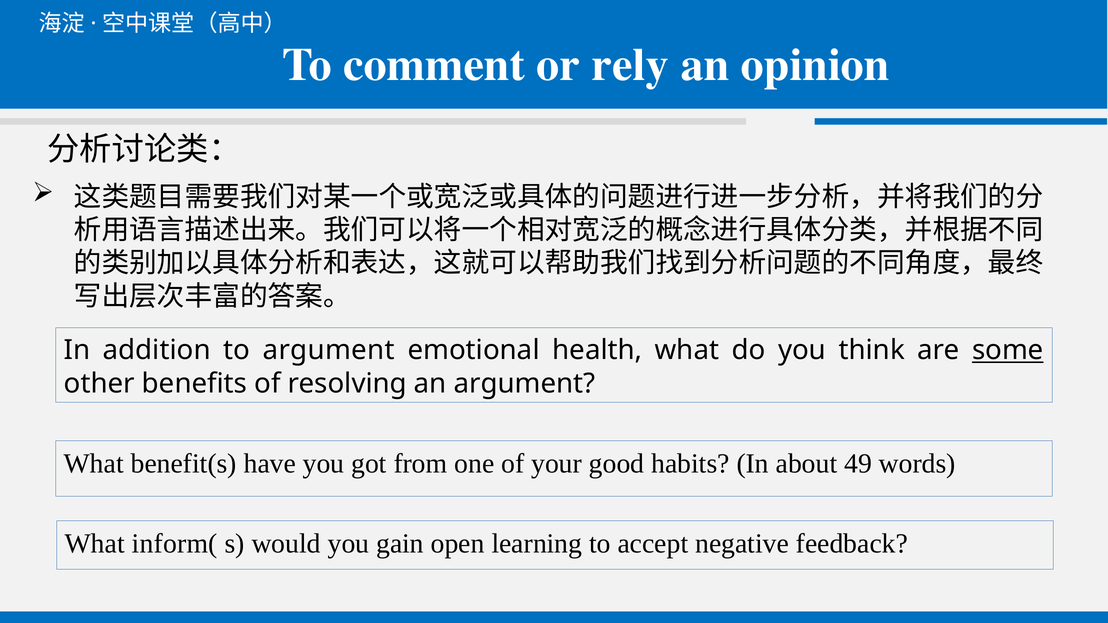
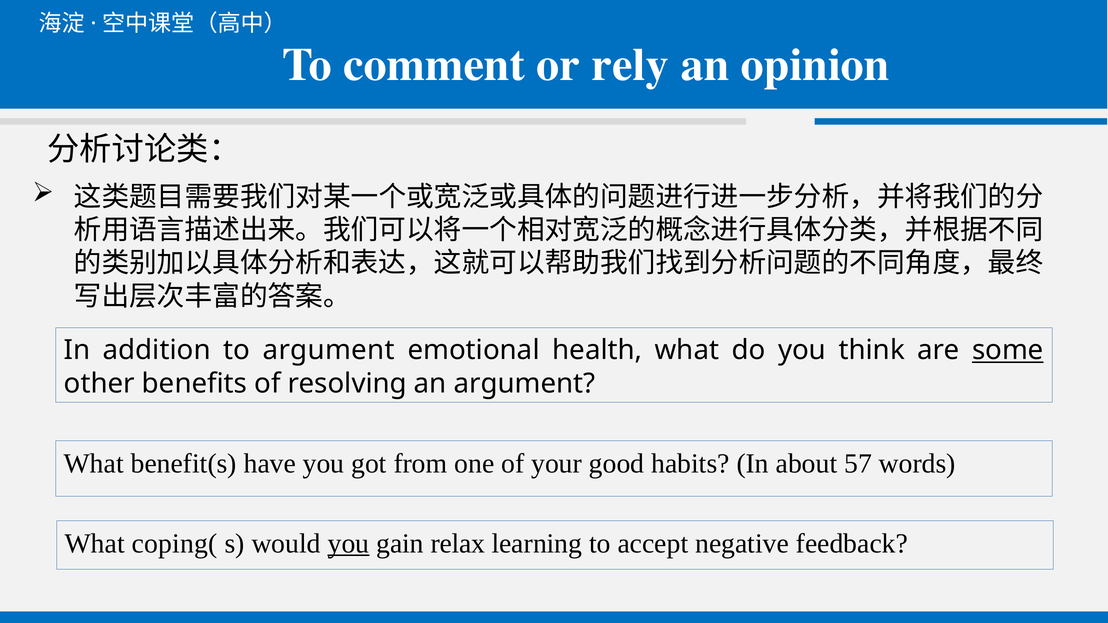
49: 49 -> 57 (858, 464)
inform(: inform( -> coping( (175, 544)
you underline: none -> present (348, 544)
open: open -> relax (458, 544)
